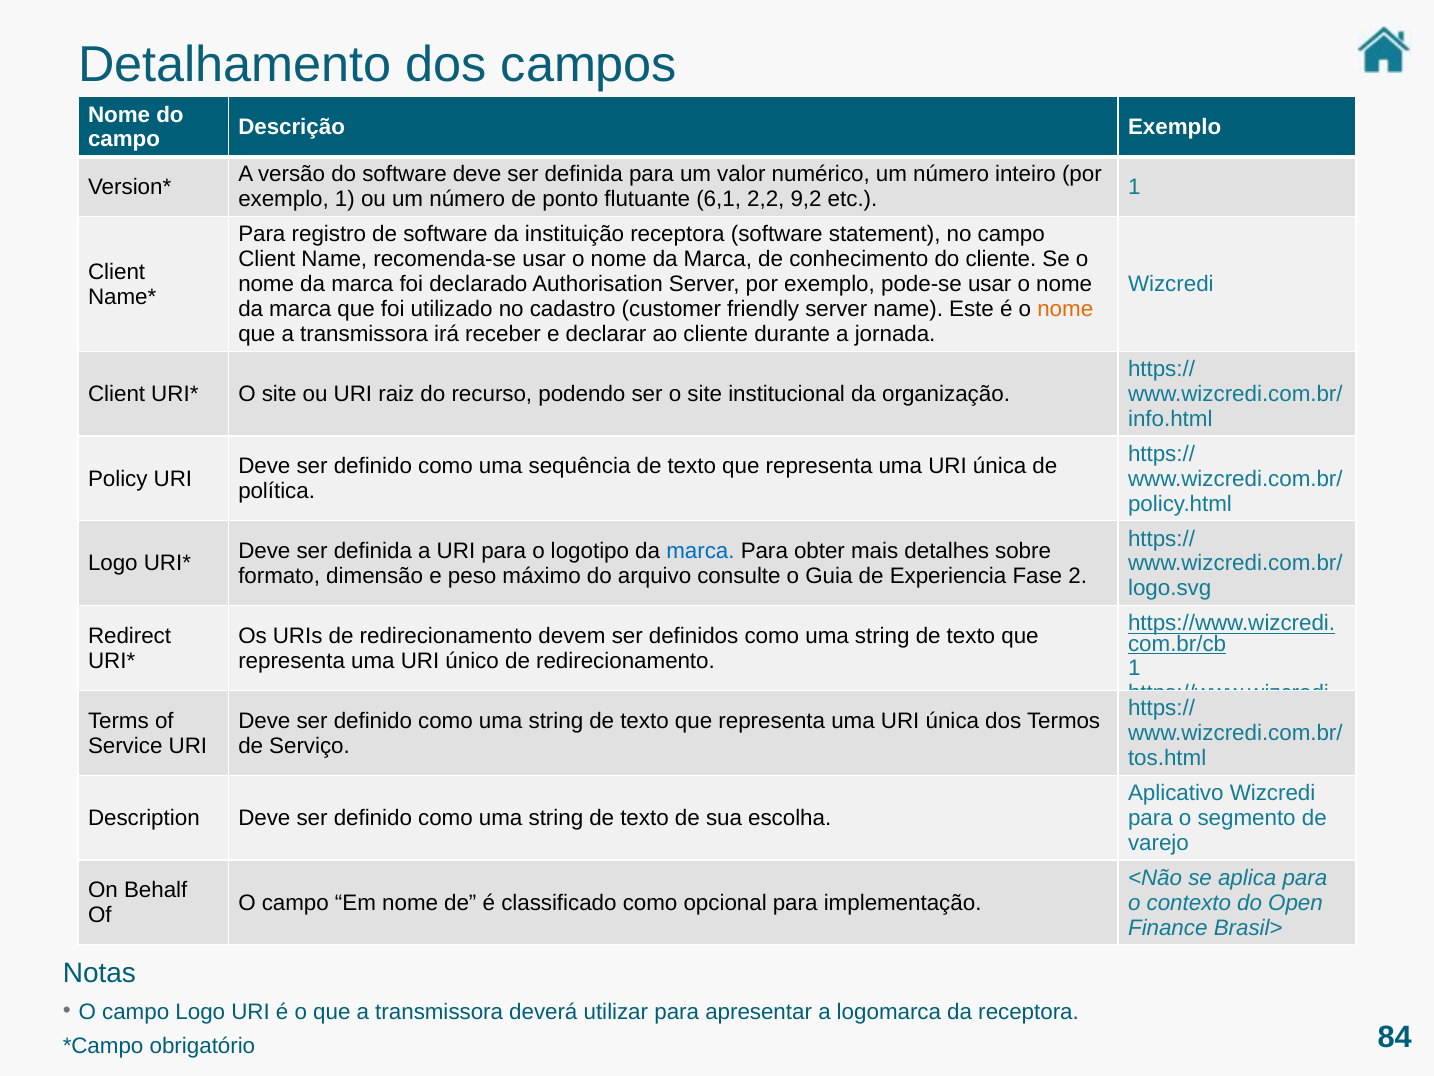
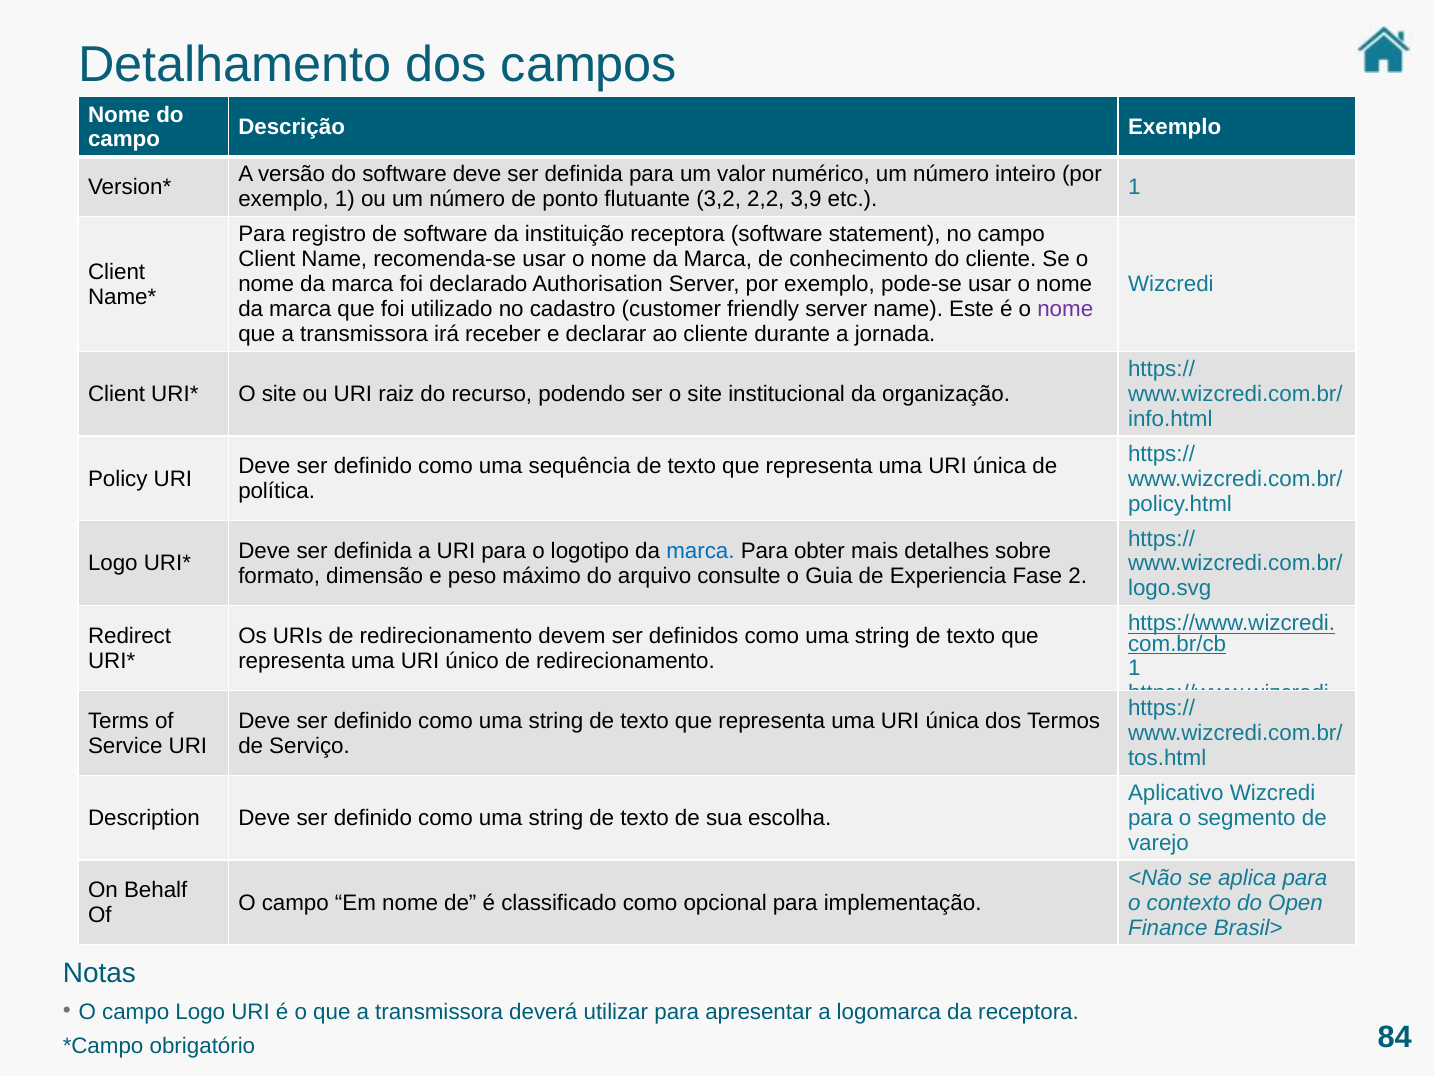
6,1: 6,1 -> 3,2 (719, 199)
9,2: 9,2 -> 3,9 (806, 199)
nome colour: orange -> purple (1065, 309)
